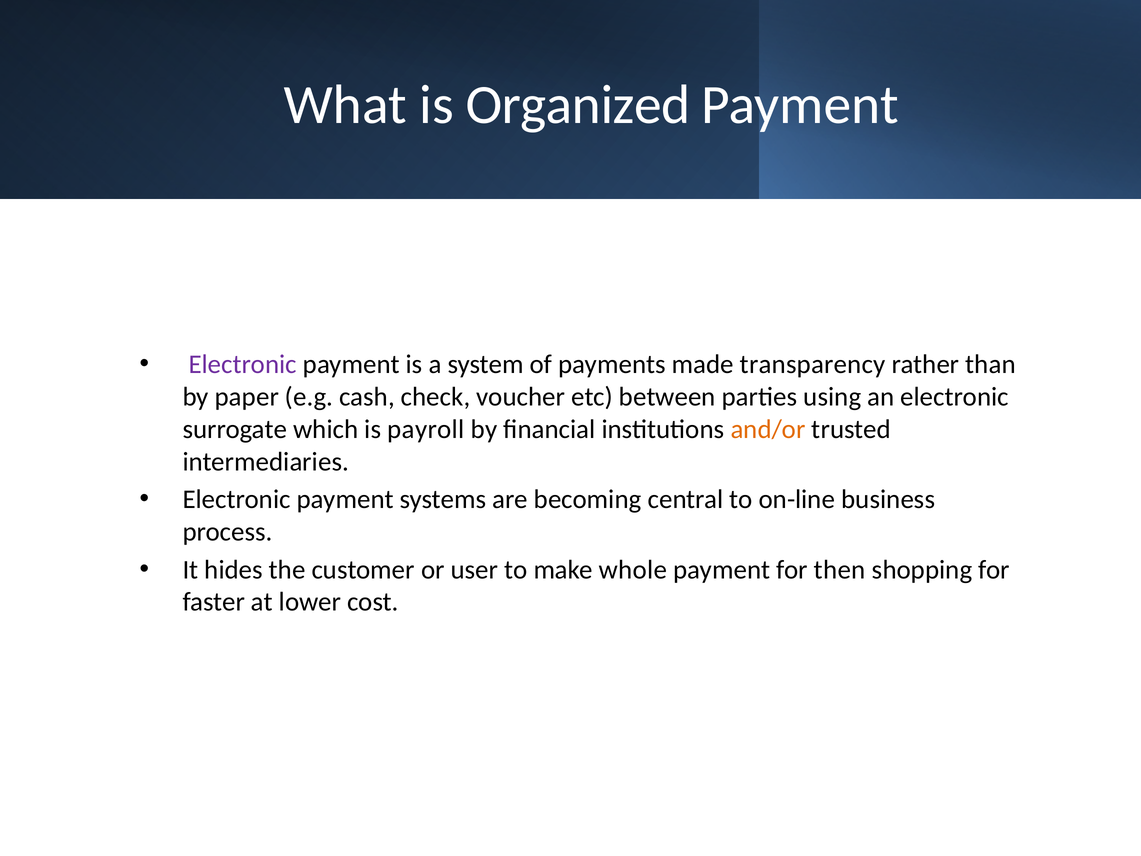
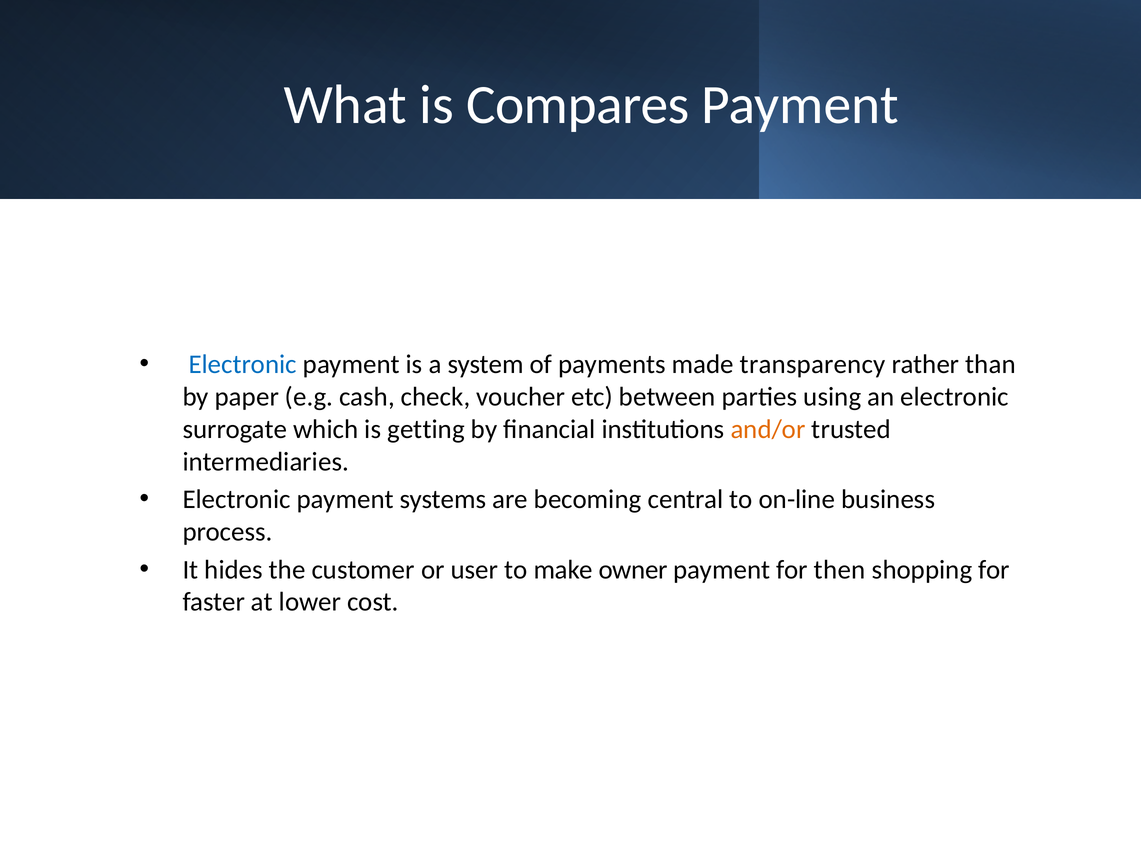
Organized: Organized -> Compares (578, 105)
Electronic colour: purple -> blue (243, 364)
payroll: payroll -> getting (426, 429)
whole: whole -> owner (633, 570)
